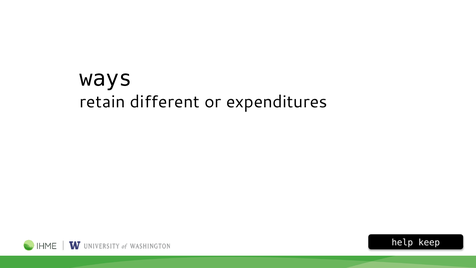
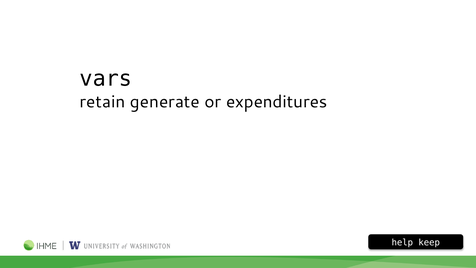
ways: ways -> vars (106, 79)
different: different -> generate (165, 102)
